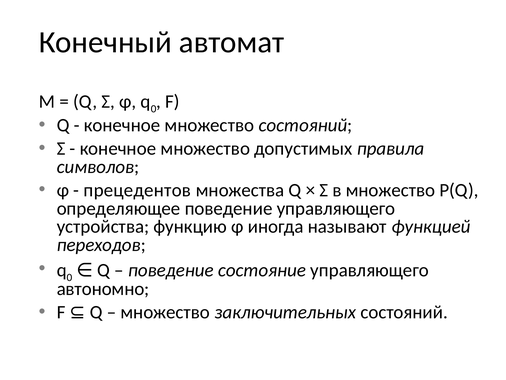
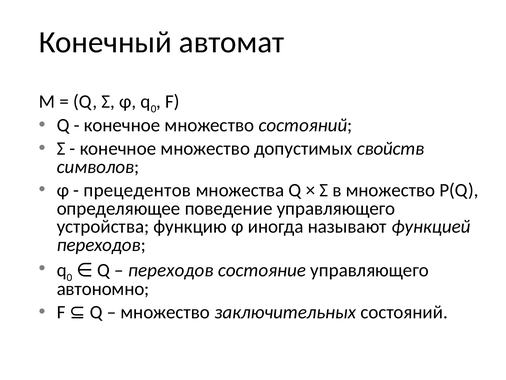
правила: правила -> свойств (391, 148)
поведение: поведение -> переходов (171, 270)
